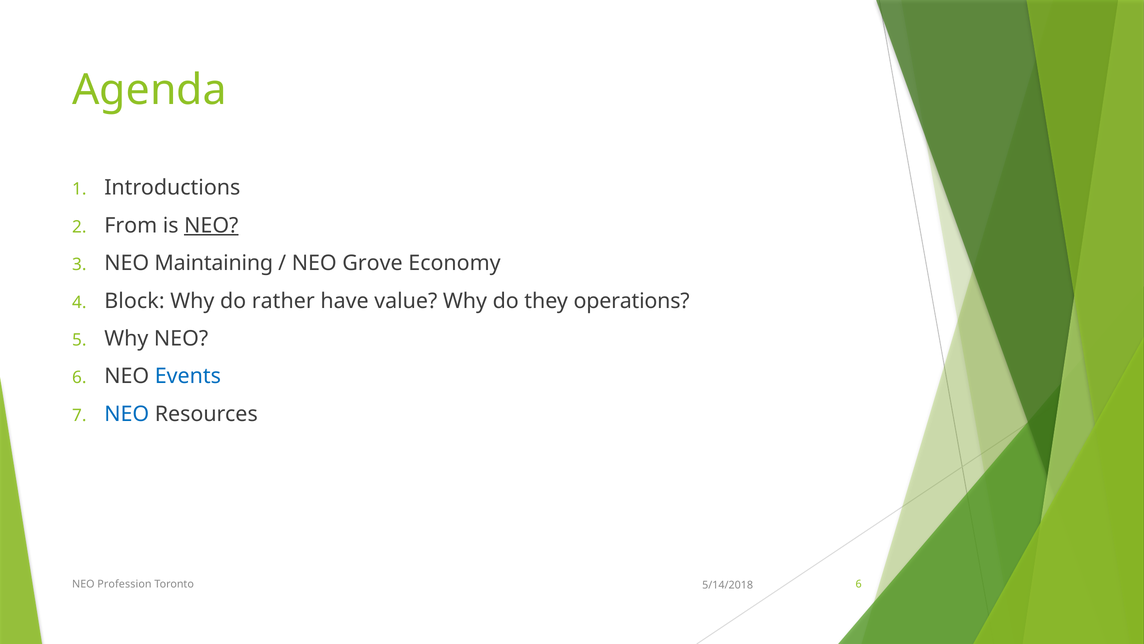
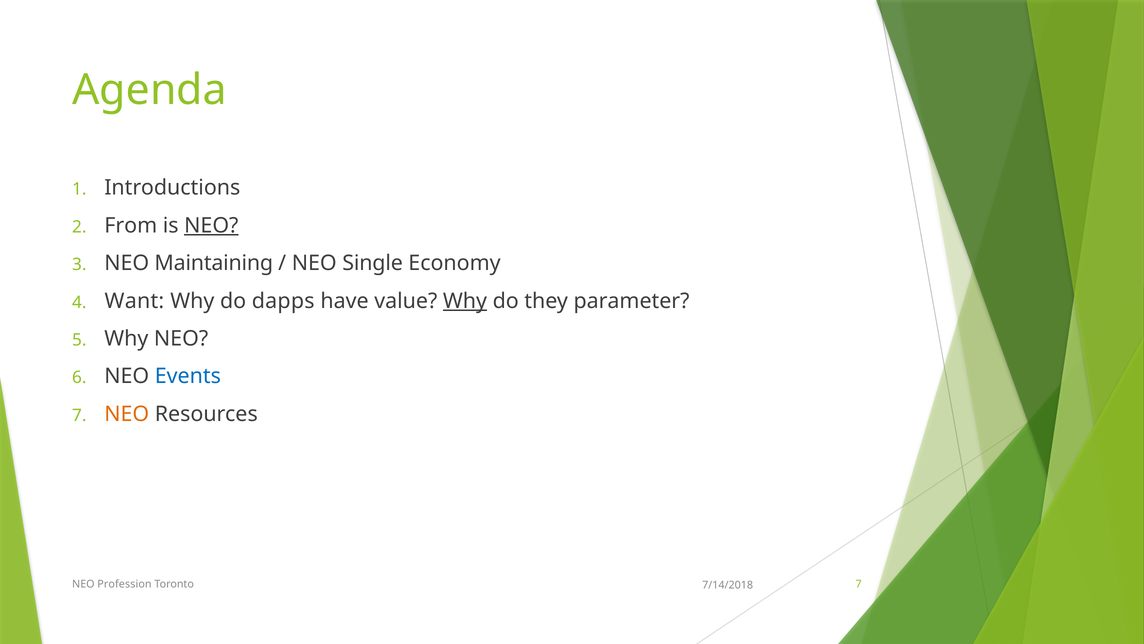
Grove: Grove -> Single (373, 263)
Block: Block -> Want (134, 301)
rather: rather -> dapps (283, 301)
Why underline: none -> present (465, 301)
operations: operations -> parameter (631, 301)
NEO colour: blue -> orange (127, 414)
Toronto 6: 6 -> 7 (859, 584)
5/14/2018: 5/14/2018 -> 7/14/2018 (728, 585)
